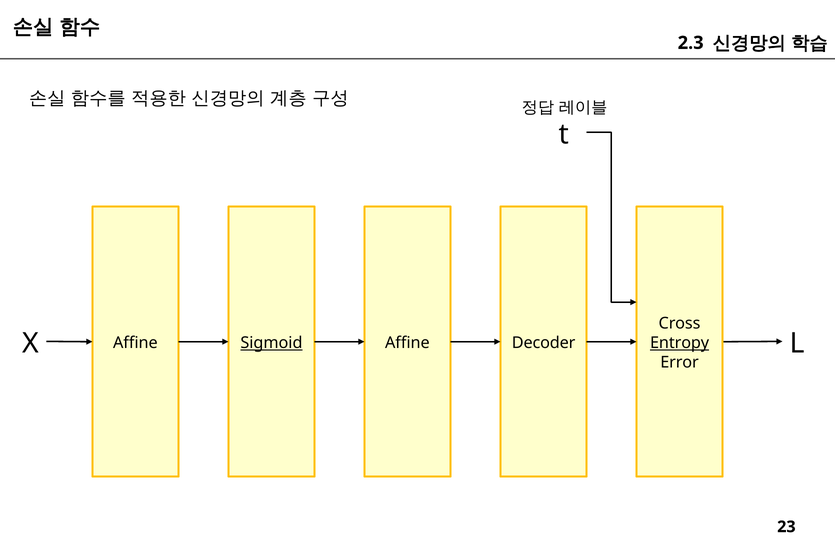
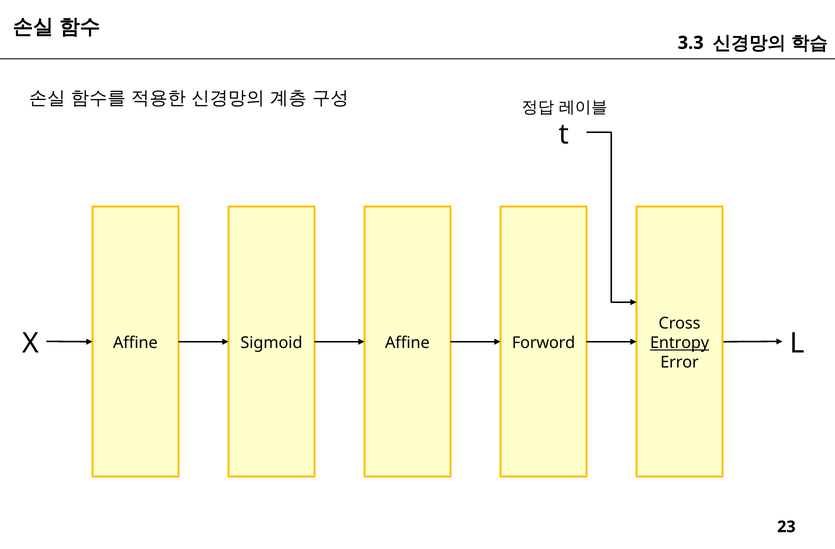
2.3: 2.3 -> 3.3 (691, 43)
Sigmoid underline: present -> none (271, 342)
Decoder: Decoder -> Forword (544, 342)
